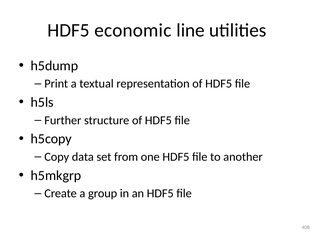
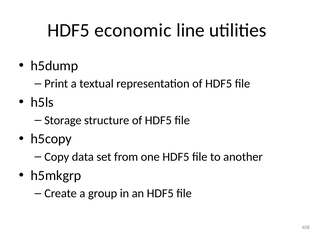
Further: Further -> Storage (63, 121)
